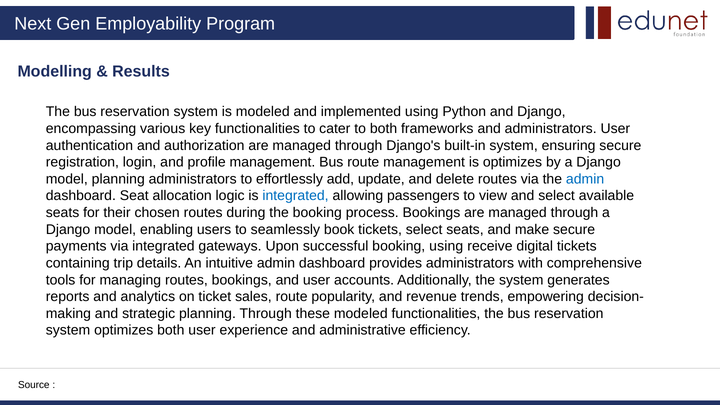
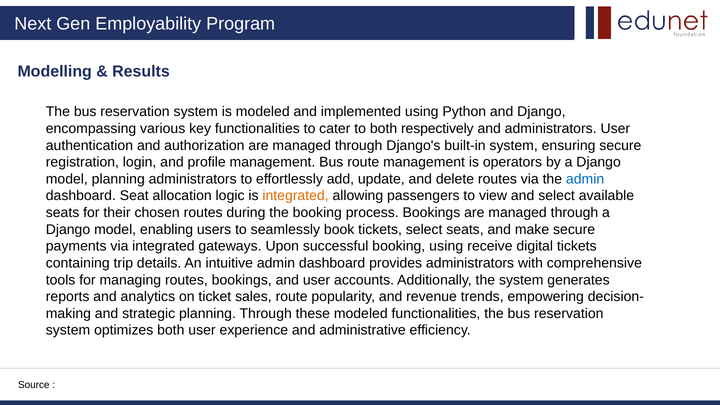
frameworks: frameworks -> respectively (437, 129)
is optimizes: optimizes -> operators (512, 162)
integrated colour: blue -> orange (296, 196)
